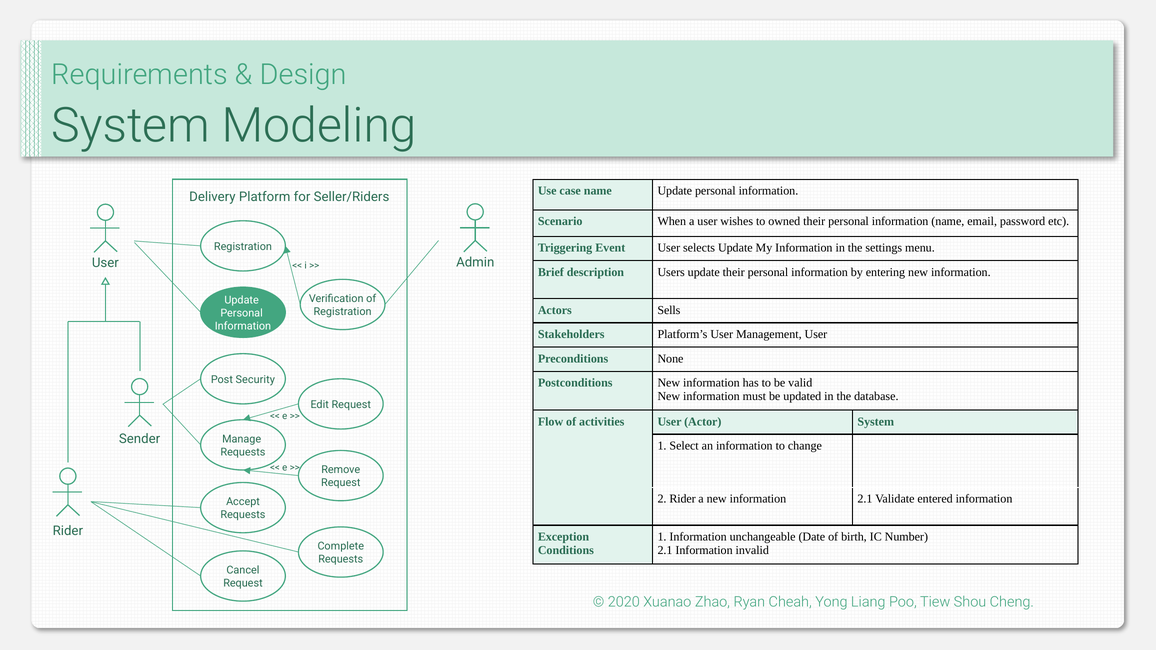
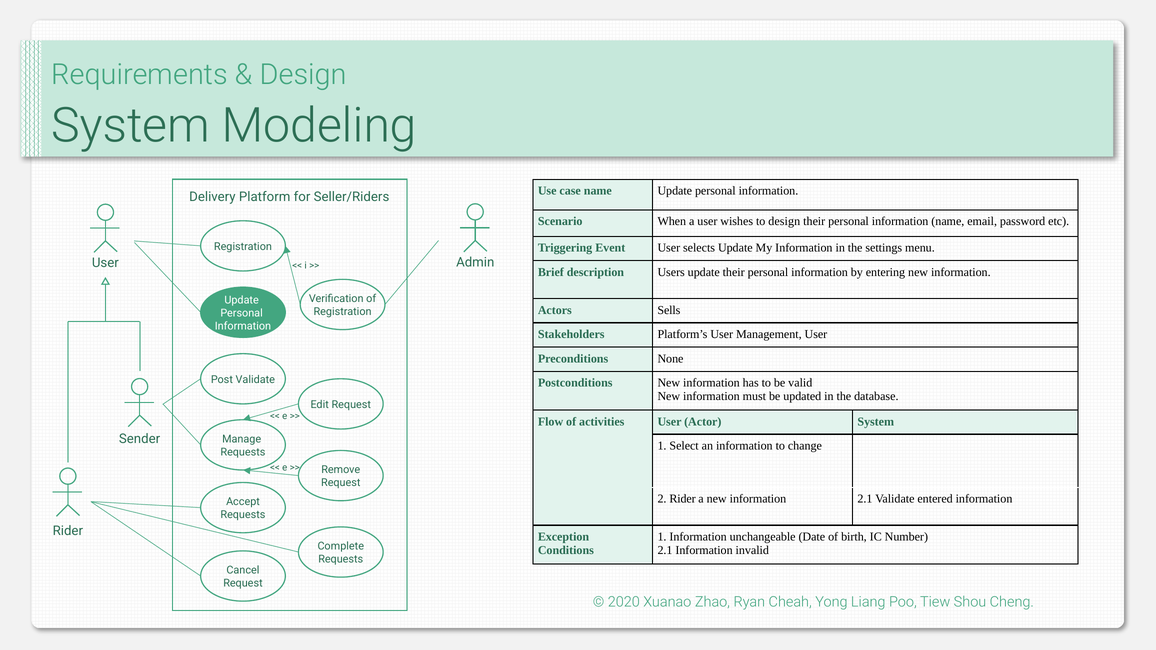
to owned: owned -> design (784, 222)
Post Security: Security -> Validate (255, 380)
